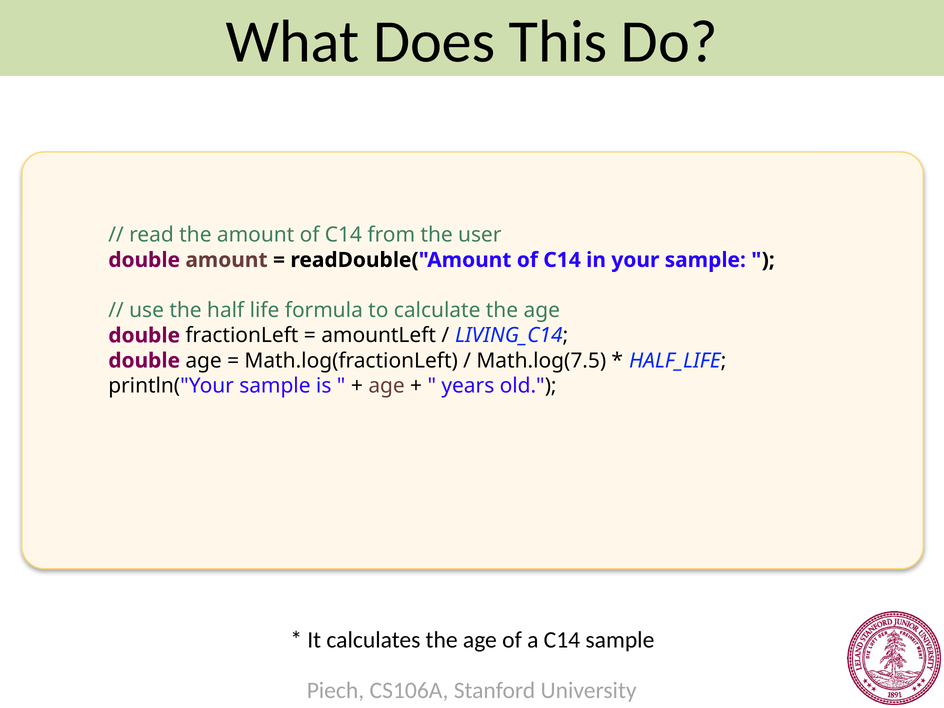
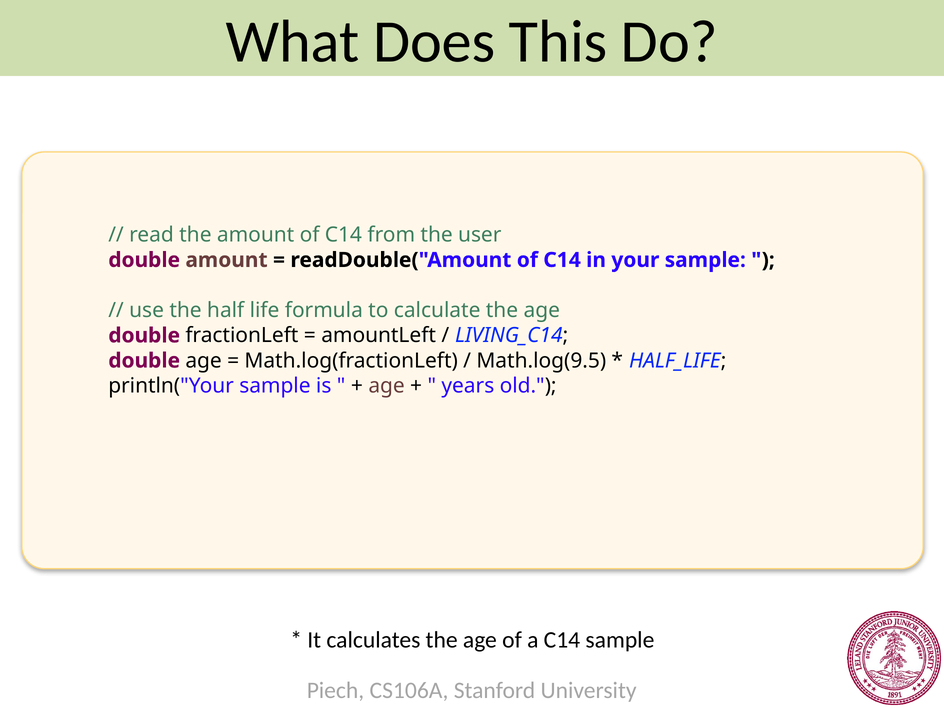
Math.log(7.5: Math.log(7.5 -> Math.log(9.5 (541, 361)
